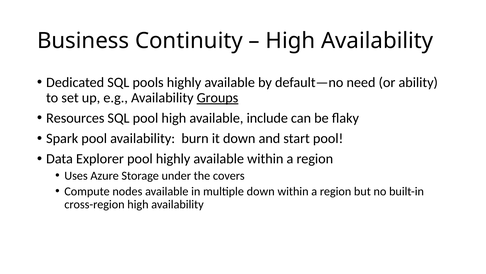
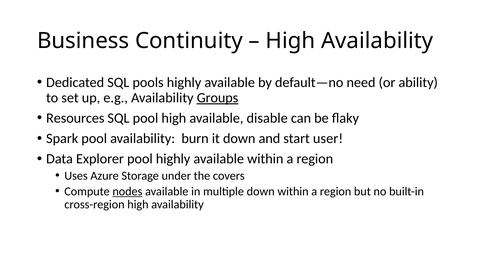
include: include -> disable (267, 118)
start pool: pool -> user (328, 138)
nodes underline: none -> present (127, 191)
